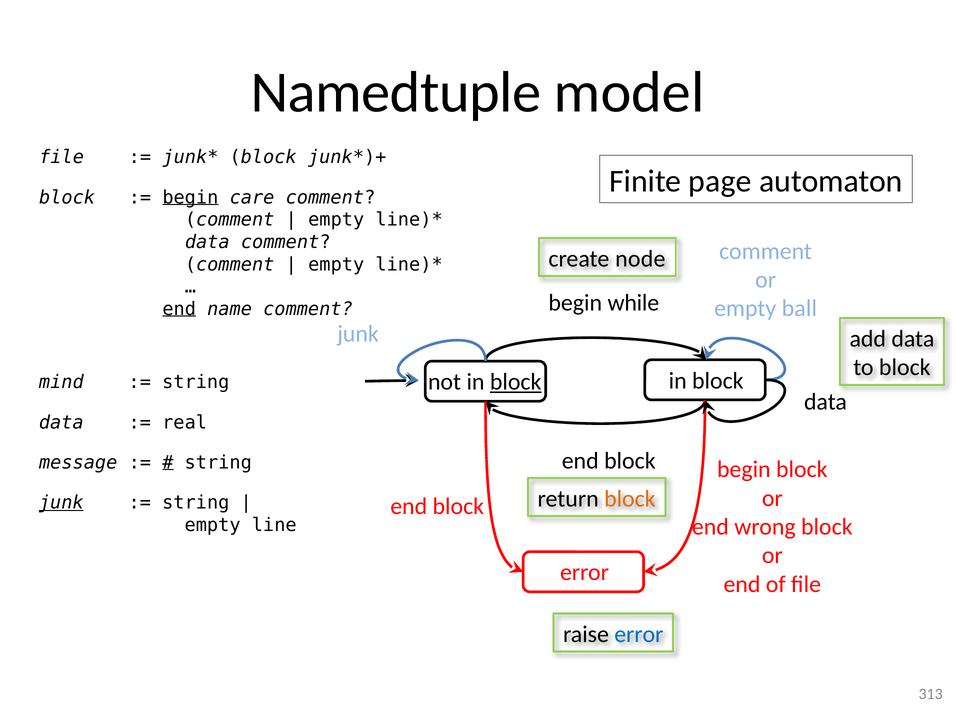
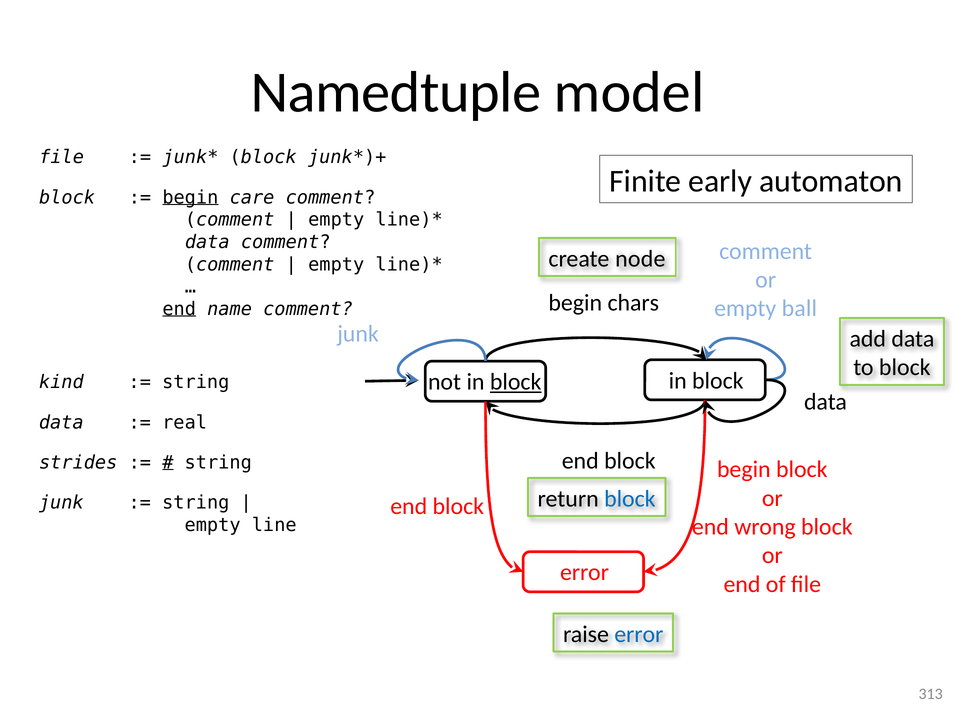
page: page -> early (720, 181)
while: while -> chars (633, 303)
mind: mind -> kind (61, 382)
message: message -> strides (78, 463)
block colour: orange -> blue (630, 499)
junk underline: present -> none (61, 503)
